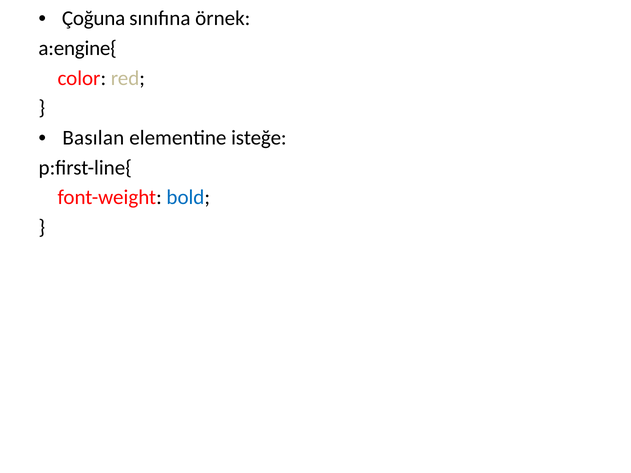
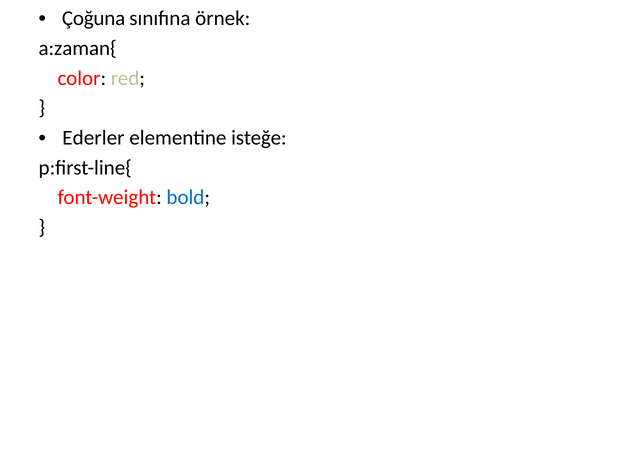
a:engine{: a:engine{ -> a:zaman{ (78, 48)
Basılan: Basılan -> Ederler (93, 138)
